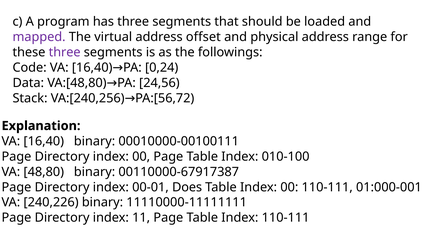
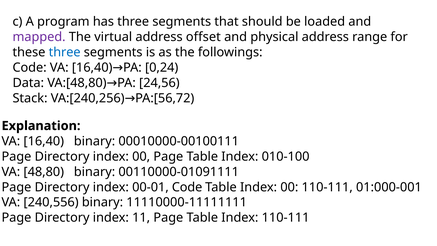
three colour: purple -> blue (65, 52)
00110000-67917387: 00110000-67917387 -> 00110000-01091111 (179, 172)
00-01 Does: Does -> Code (187, 187)
240,226: 240,226 -> 240,556 (51, 202)
